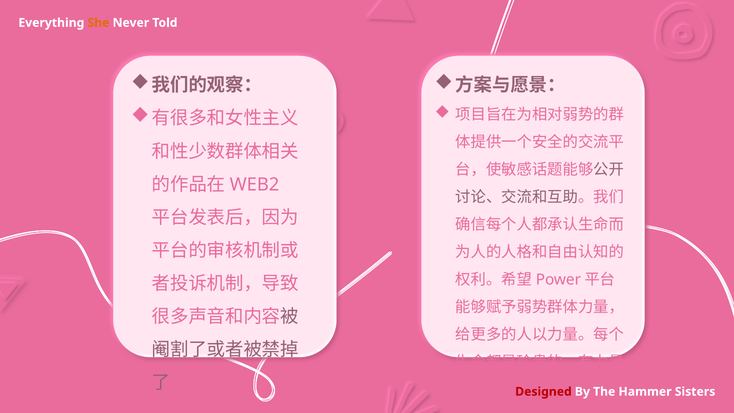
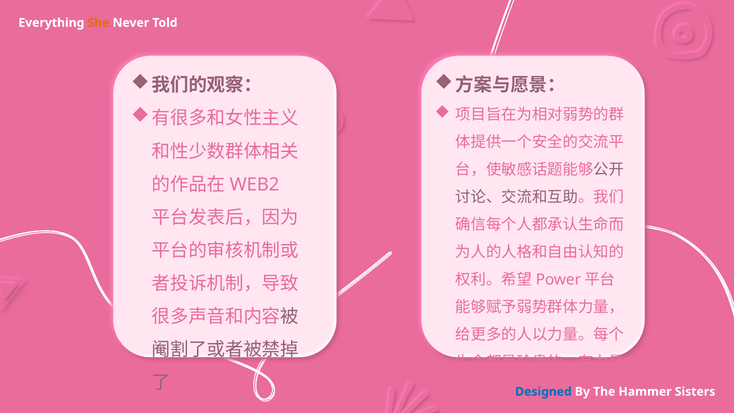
Designed colour: red -> blue (543, 392)
